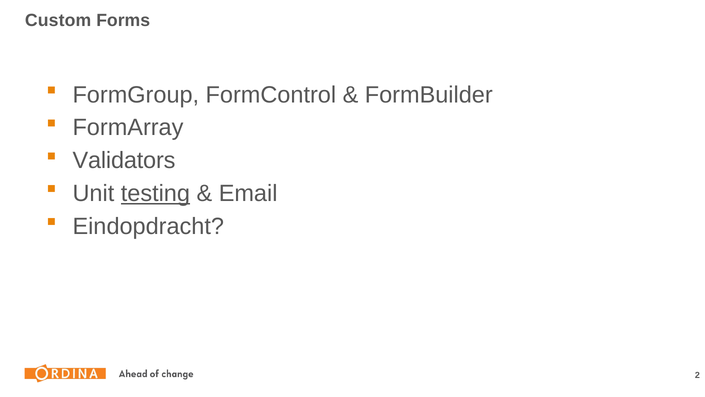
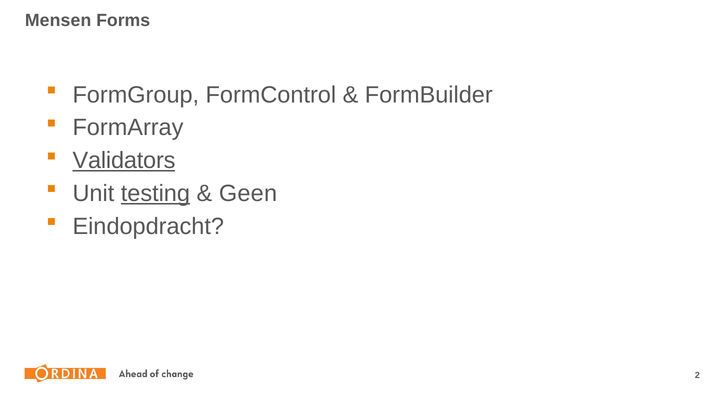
Custom: Custom -> Mensen (58, 21)
Validators underline: none -> present (124, 160)
Email: Email -> Geen (248, 193)
